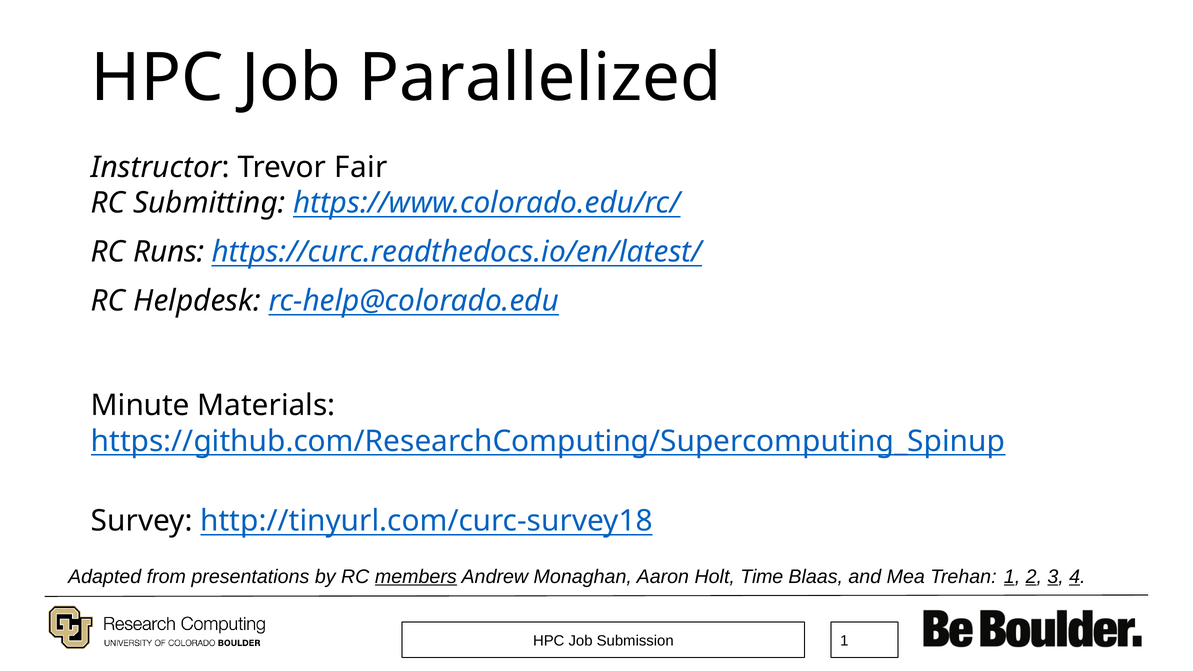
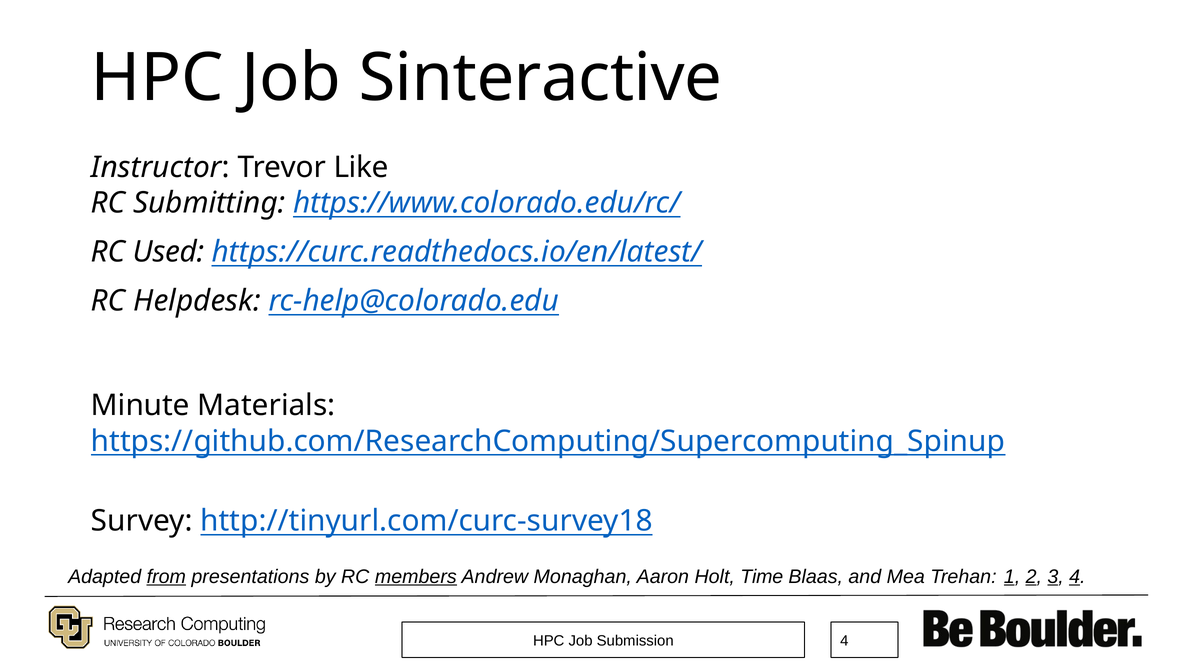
Parallelized: Parallelized -> Sinteractive (540, 78)
Fair: Fair -> Like (361, 167)
Runs: Runs -> Used (169, 252)
from underline: none -> present (166, 577)
Submission 1: 1 -> 4 (844, 641)
